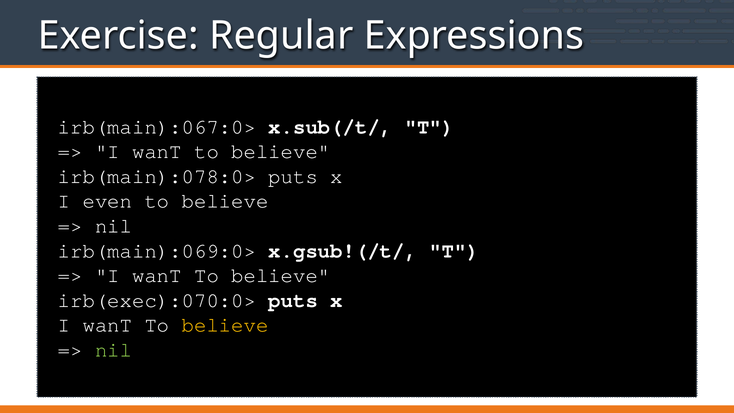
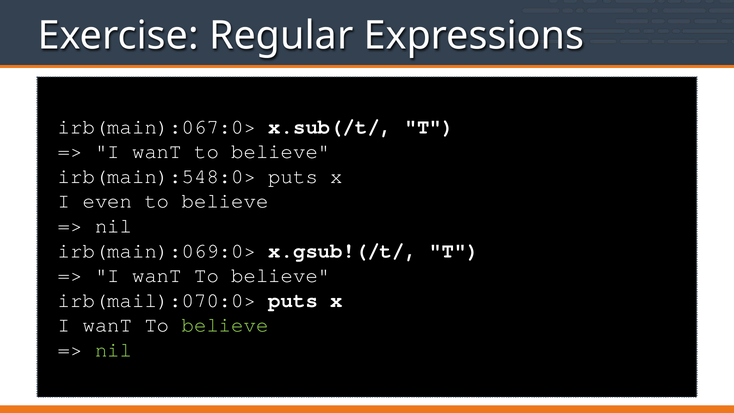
irb(main):078:0>: irb(main):078:0> -> irb(main):548:0> (157, 176)
irb(exec):070:0>: irb(exec):070:0> -> irb(mail):070:0> (157, 300)
believe colour: yellow -> light green (225, 325)
